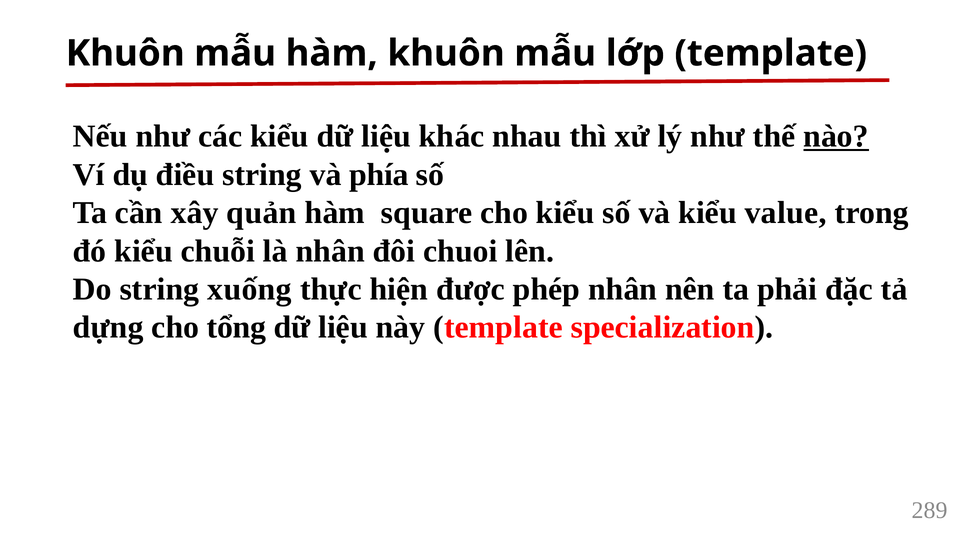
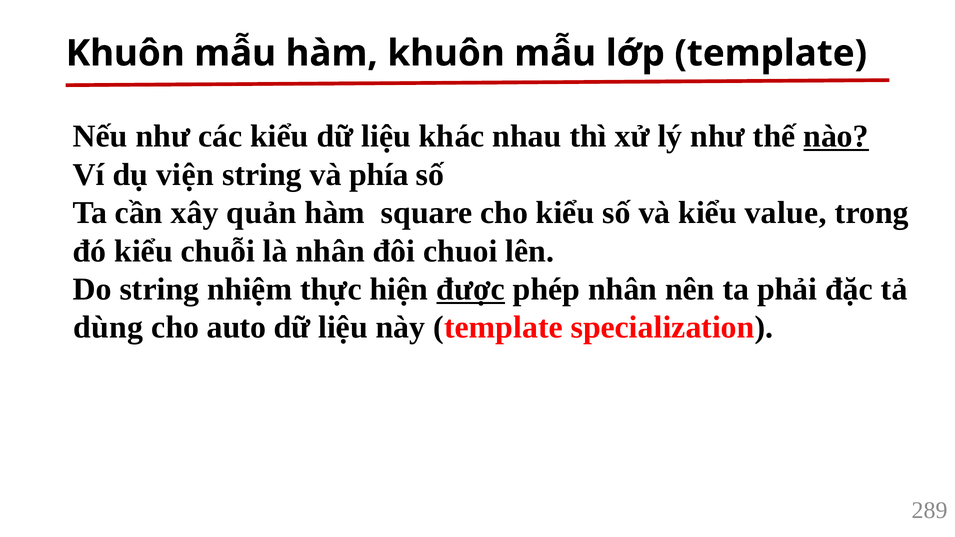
điều: điều -> viện (185, 175)
xuống: xuống -> nhiệm (250, 289)
được underline: none -> present (471, 289)
dựng: dựng -> dùng (108, 328)
tổng: tổng -> auto (237, 328)
